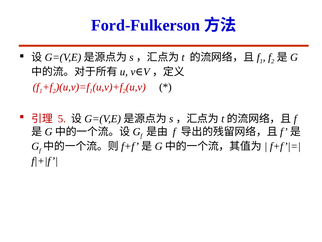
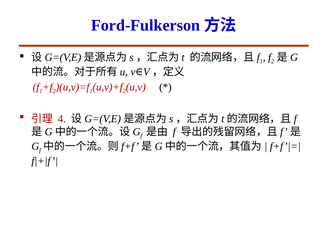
5: 5 -> 4 (62, 119)
